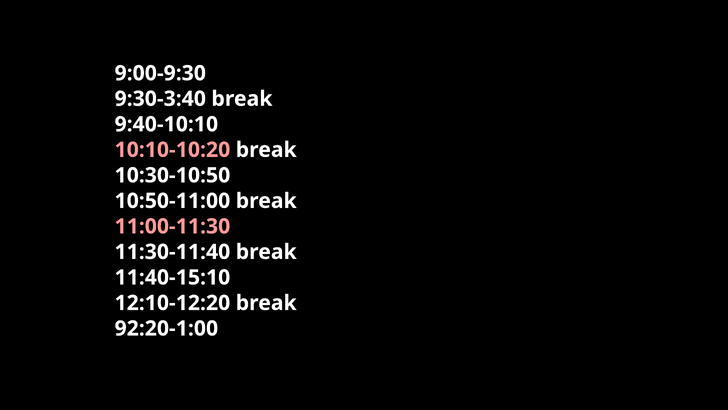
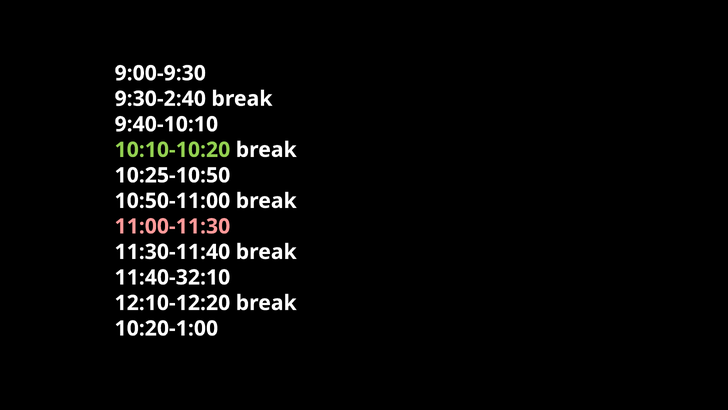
9:30-3:40: 9:30-3:40 -> 9:30-2:40 (160, 99)
10:10-10:20 colour: pink -> light green (172, 150)
10:30-10:50: 10:30-10:50 -> 10:25-10:50 (172, 175)
11:40-15:10: 11:40-15:10 -> 11:40-32:10 (172, 277)
92:20-1:00: 92:20-1:00 -> 10:20-1:00 (166, 328)
